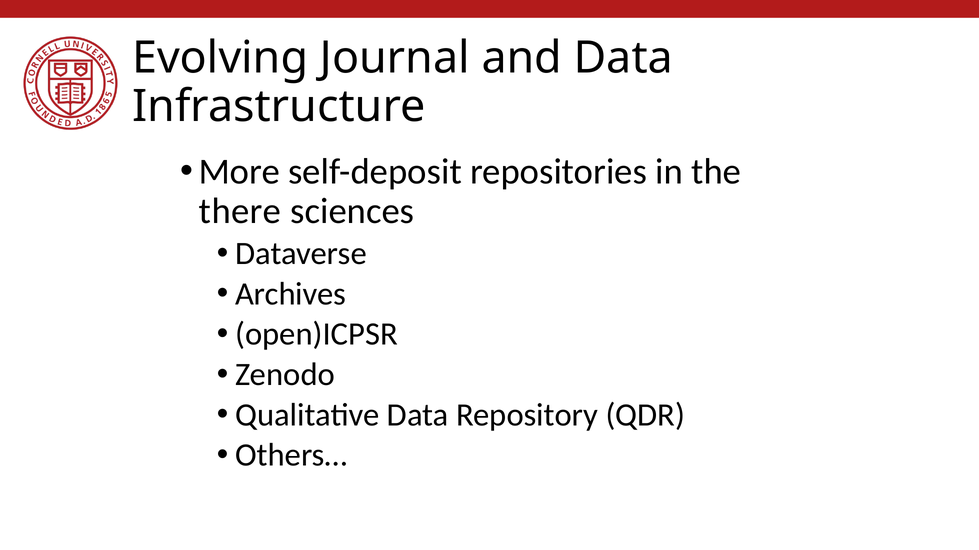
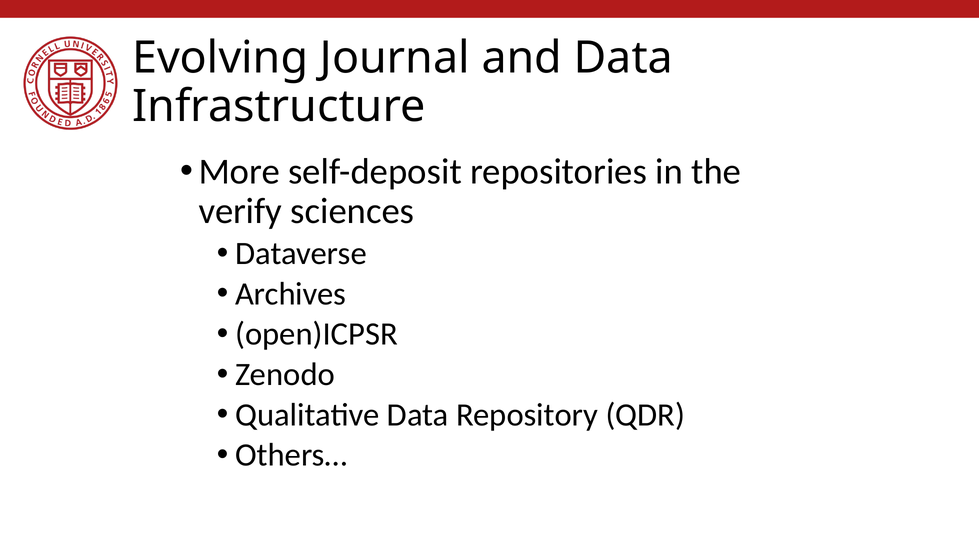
there: there -> verify (240, 211)
